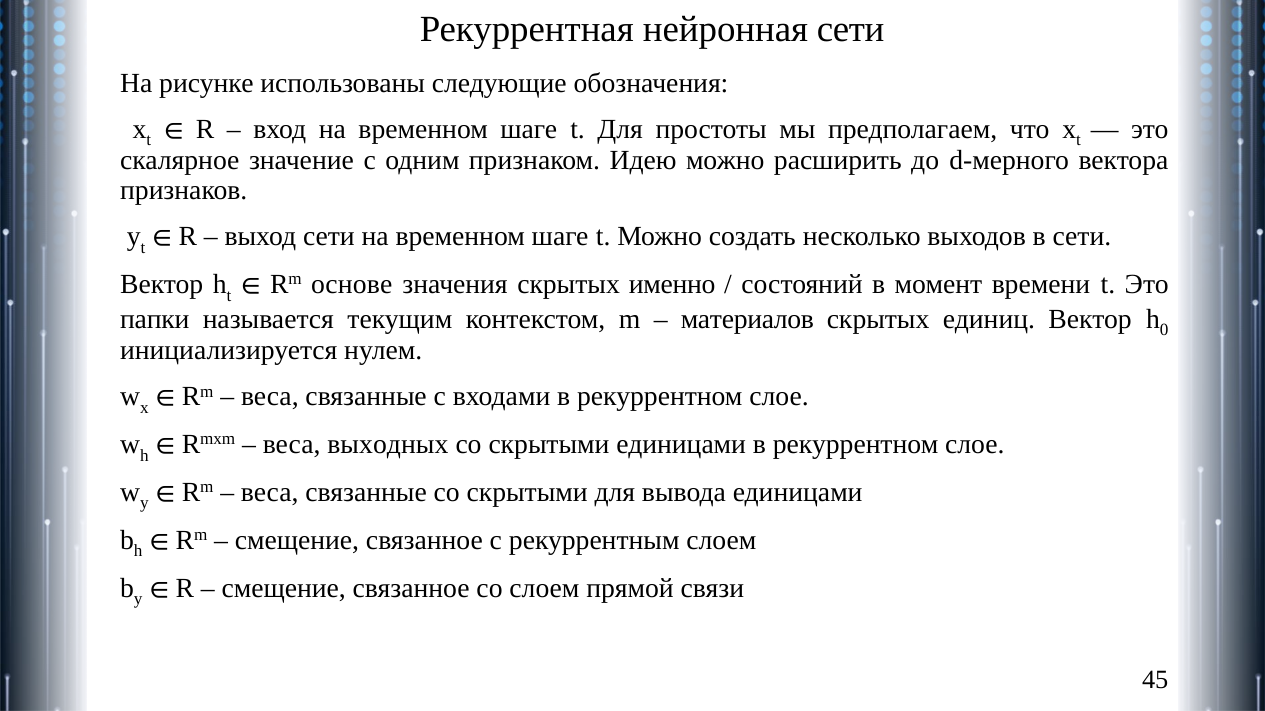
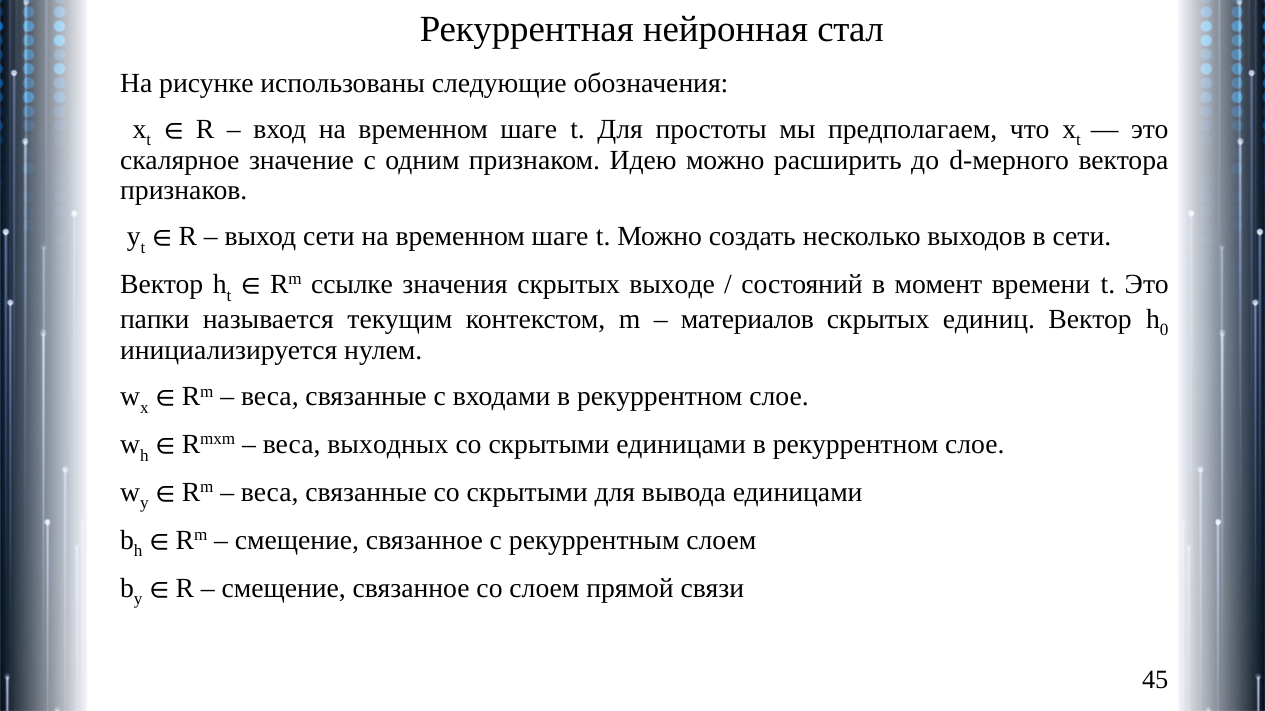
нейронная сети: сети -> стал (851, 29)
основе: основе -> ссылке (352, 285)
именно: именно -> выходе (672, 285)
